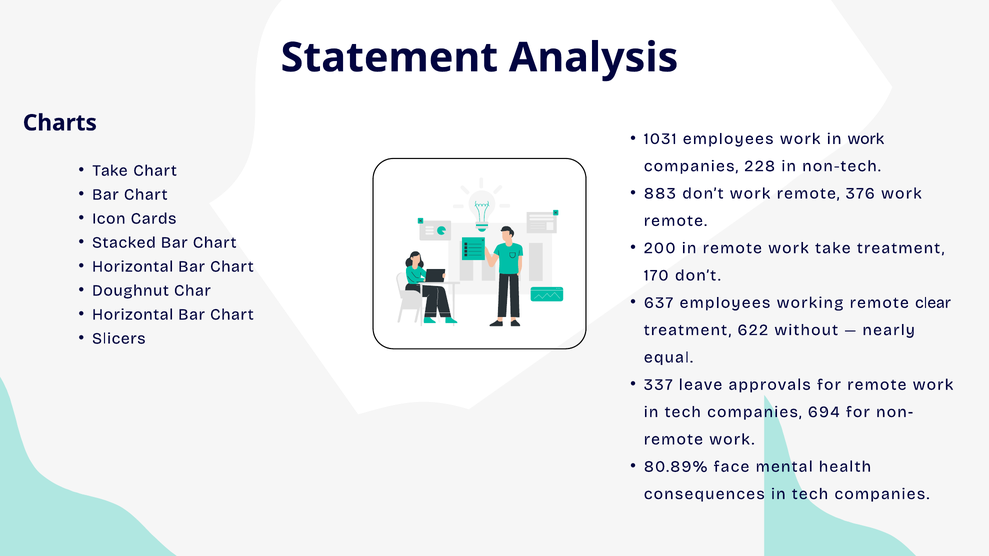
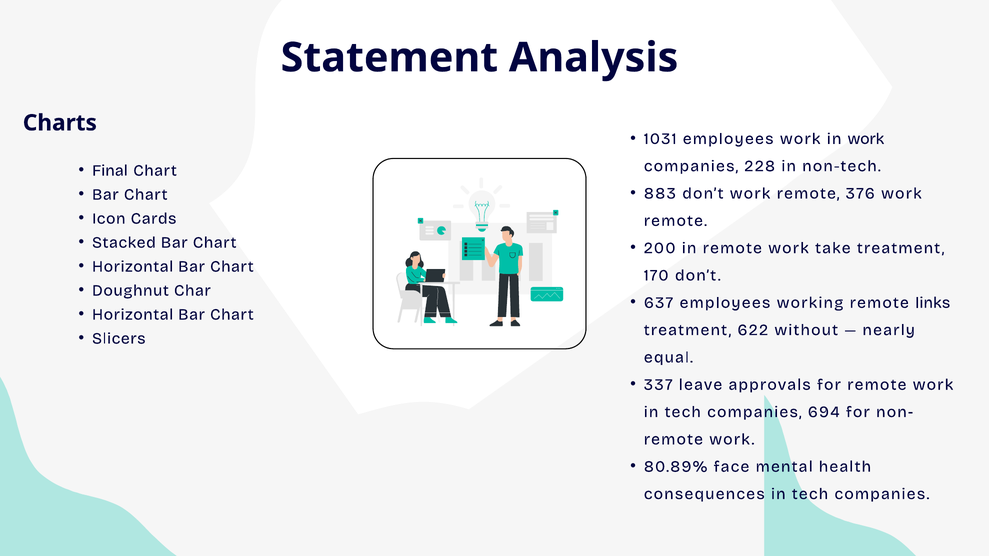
Take: Take -> Final (110, 171)
clear: clear -> links (933, 303)
